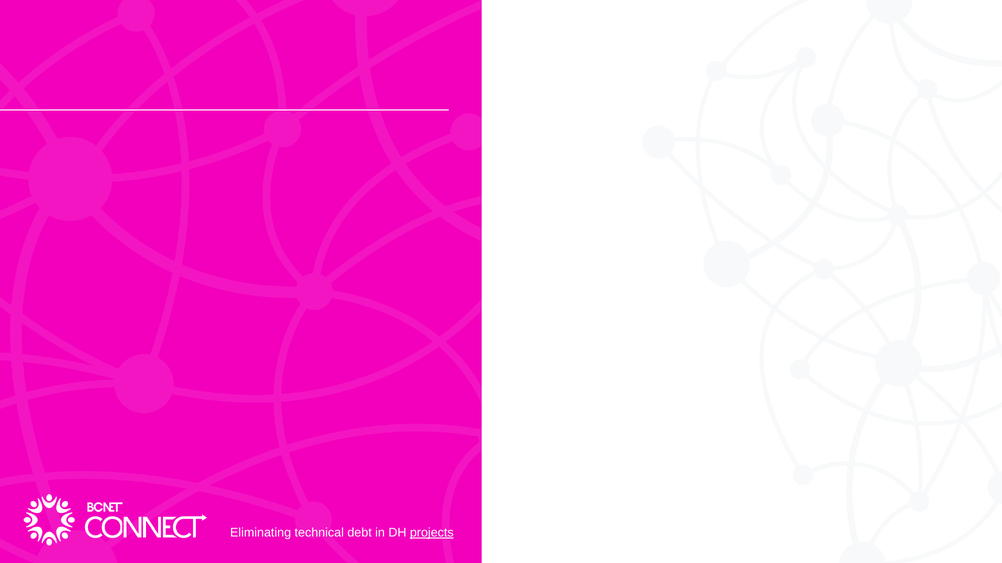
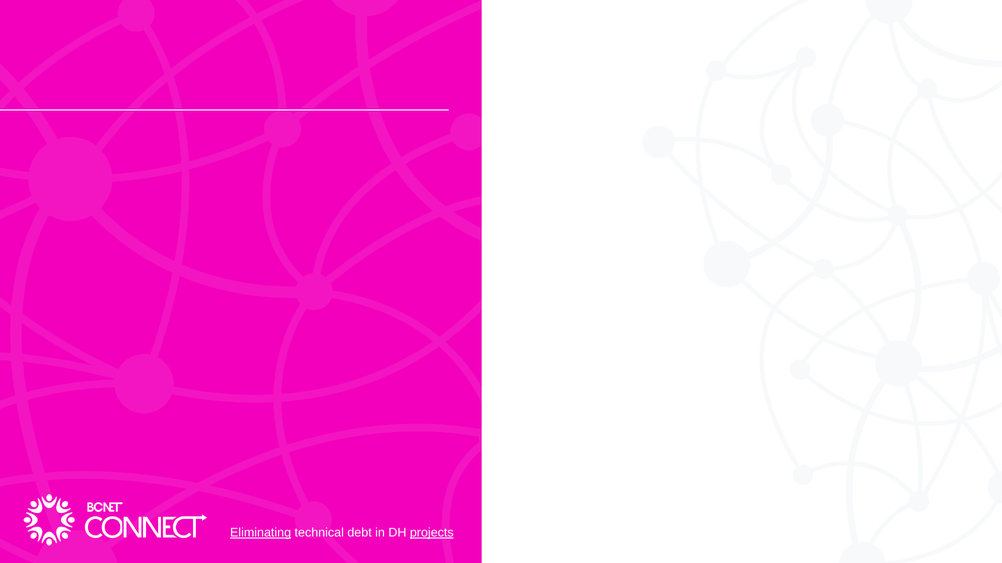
Eliminating underline: none -> present (261, 533)
